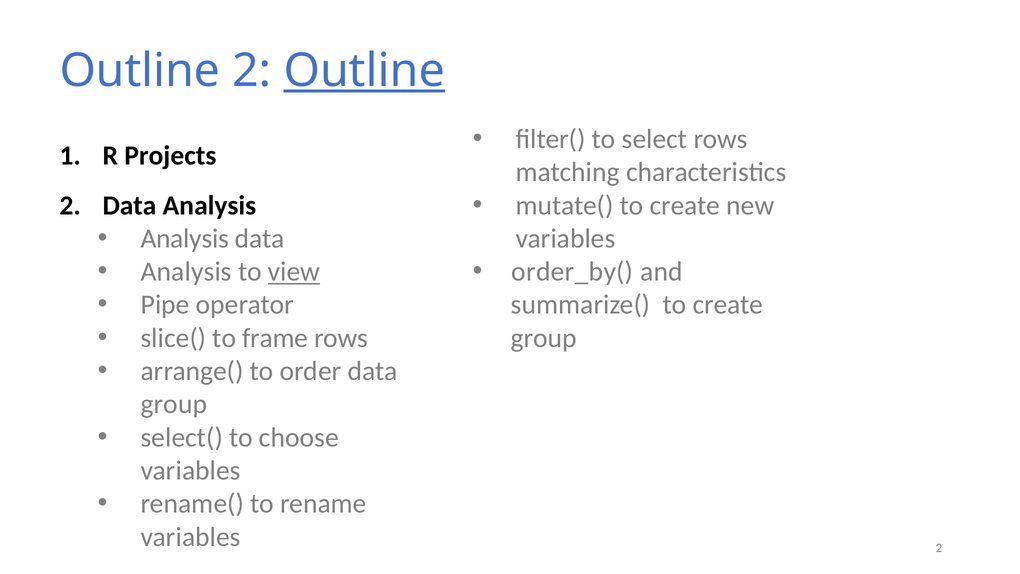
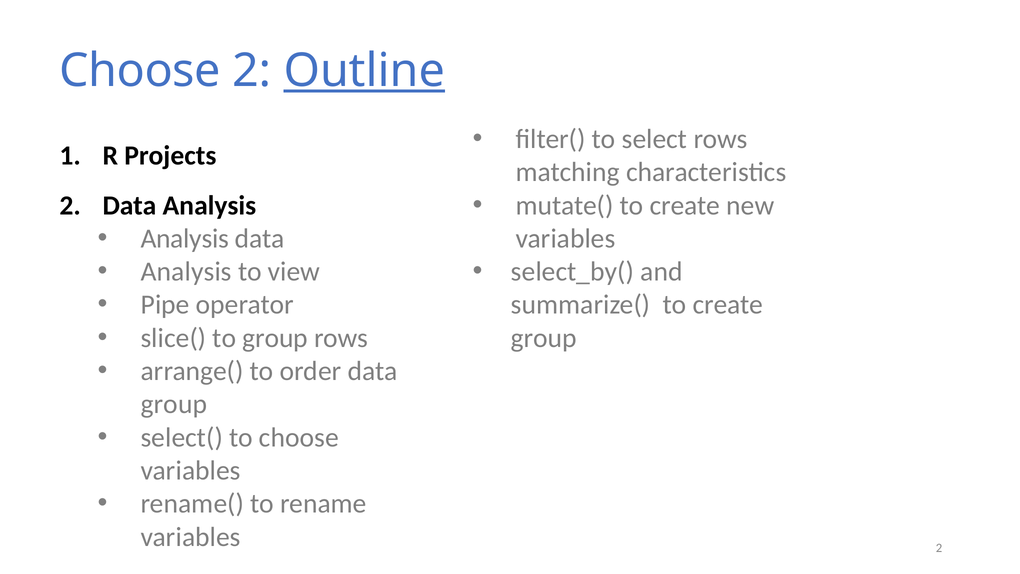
Outline: Outline -> Choose (140, 71)
view underline: present -> none (294, 272)
order_by(: order_by( -> select_by( (572, 272)
to frame: frame -> group (275, 338)
